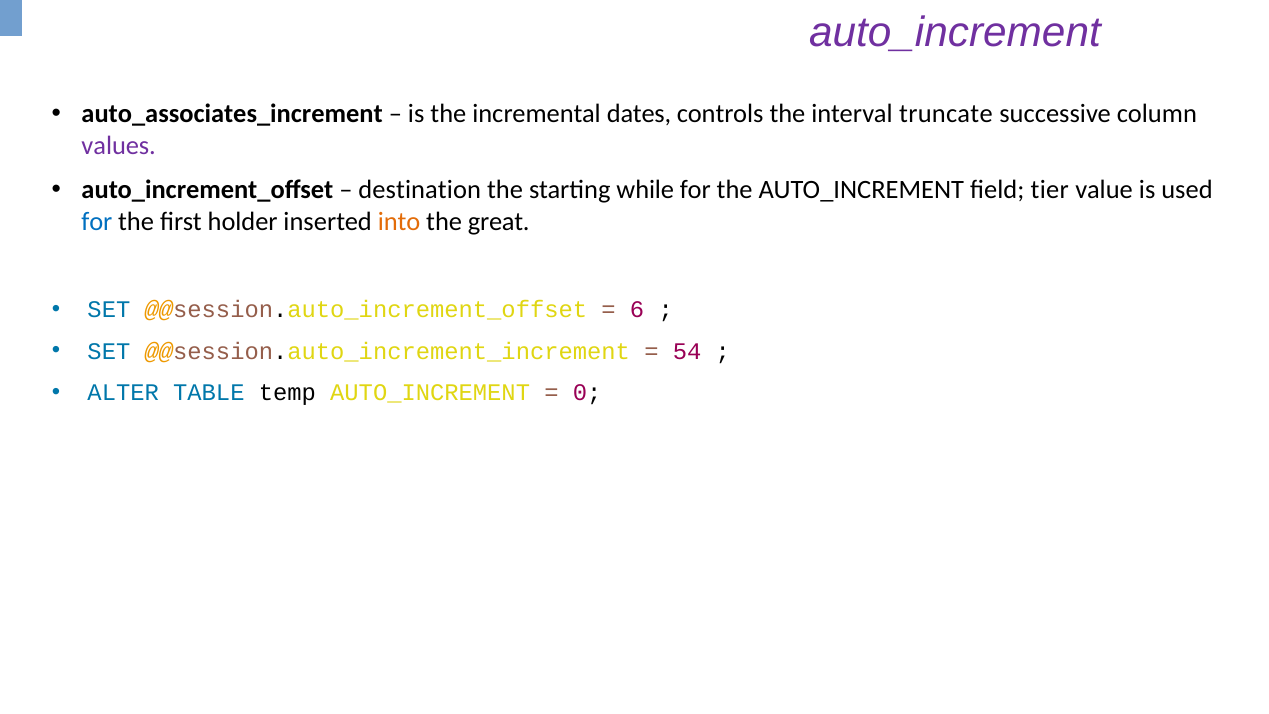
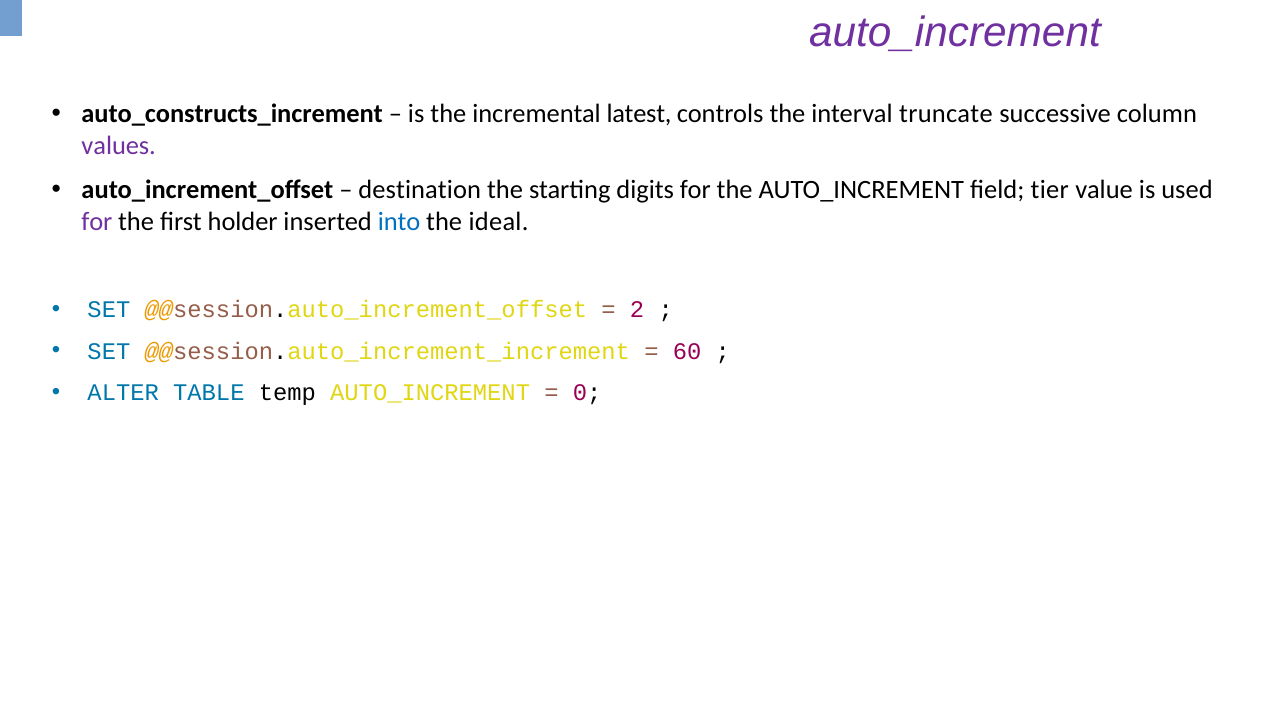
auto_associates_increment: auto_associates_increment -> auto_constructs_increment (232, 114)
dates: dates -> latest (639, 114)
while: while -> digits (645, 190)
for colour: blue -> purple (97, 222)
into colour: orange -> blue (399, 222)
great: great -> ideal (499, 222)
6: 6 -> 2 (637, 310)
54: 54 -> 60 (687, 351)
